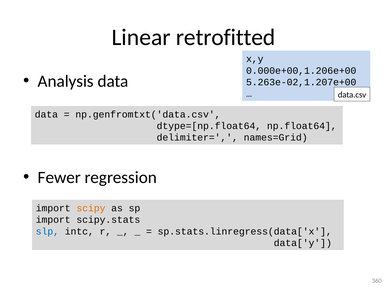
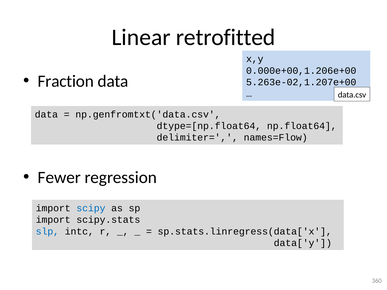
Analysis: Analysis -> Fraction (66, 81)
names=Grid: names=Grid -> names=Flow (276, 138)
scipy colour: orange -> blue (91, 208)
